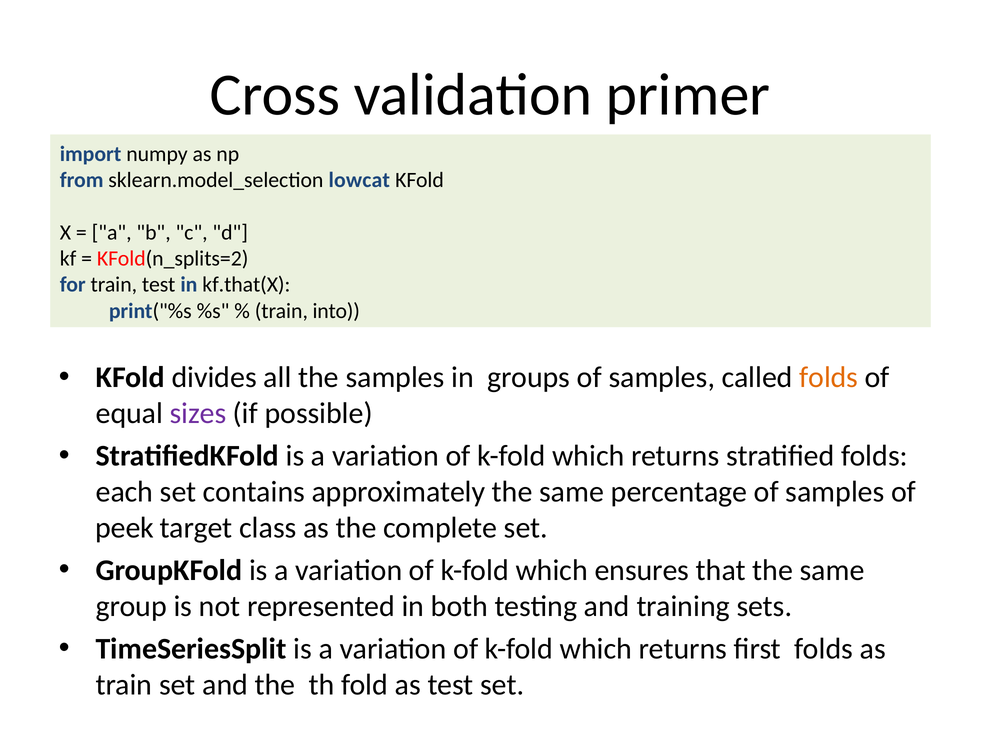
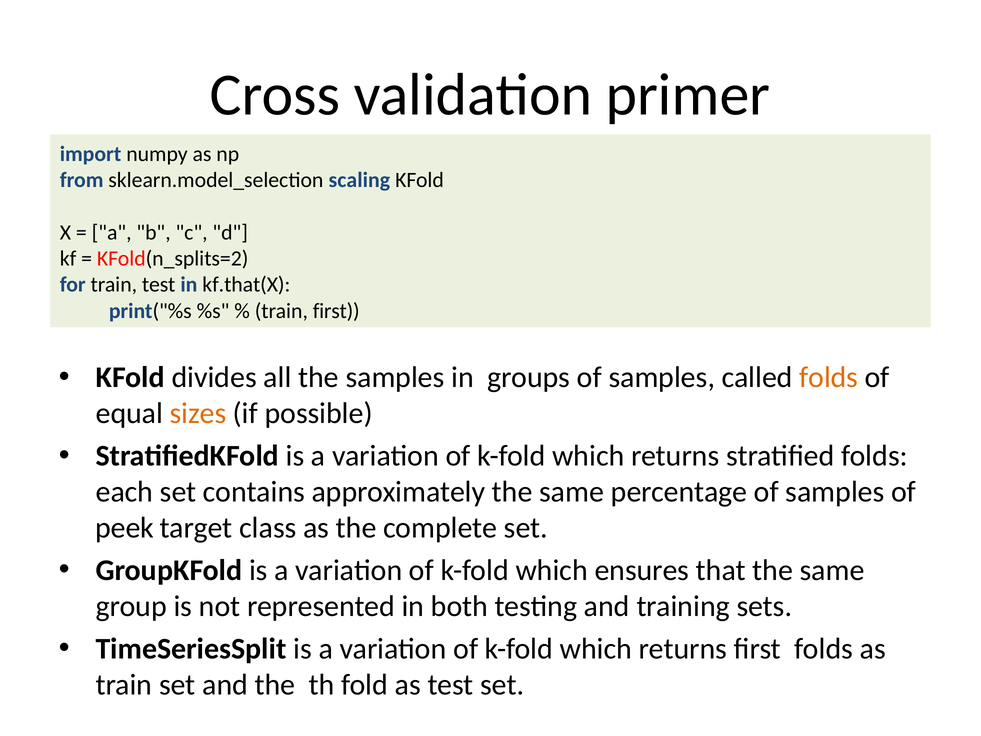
lowcat: lowcat -> scaling (359, 180)
train into: into -> first (336, 311)
sizes colour: purple -> orange (198, 413)
